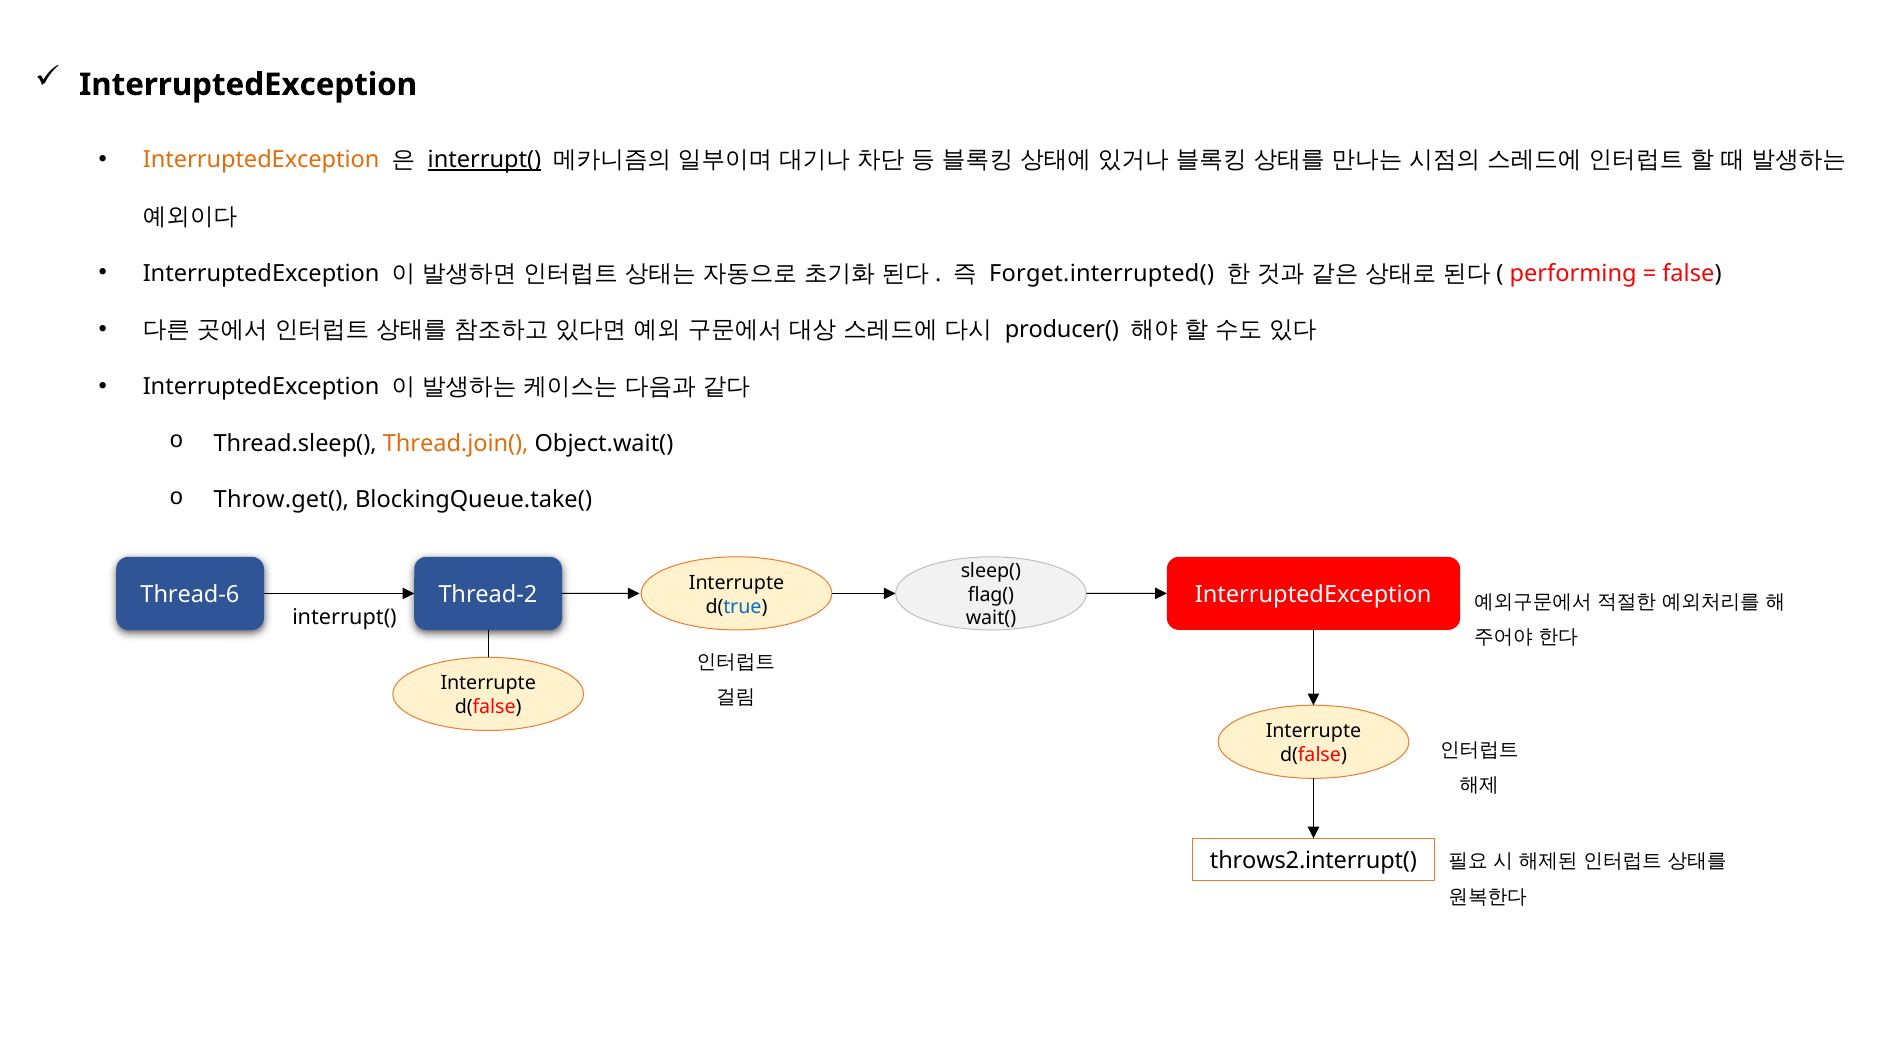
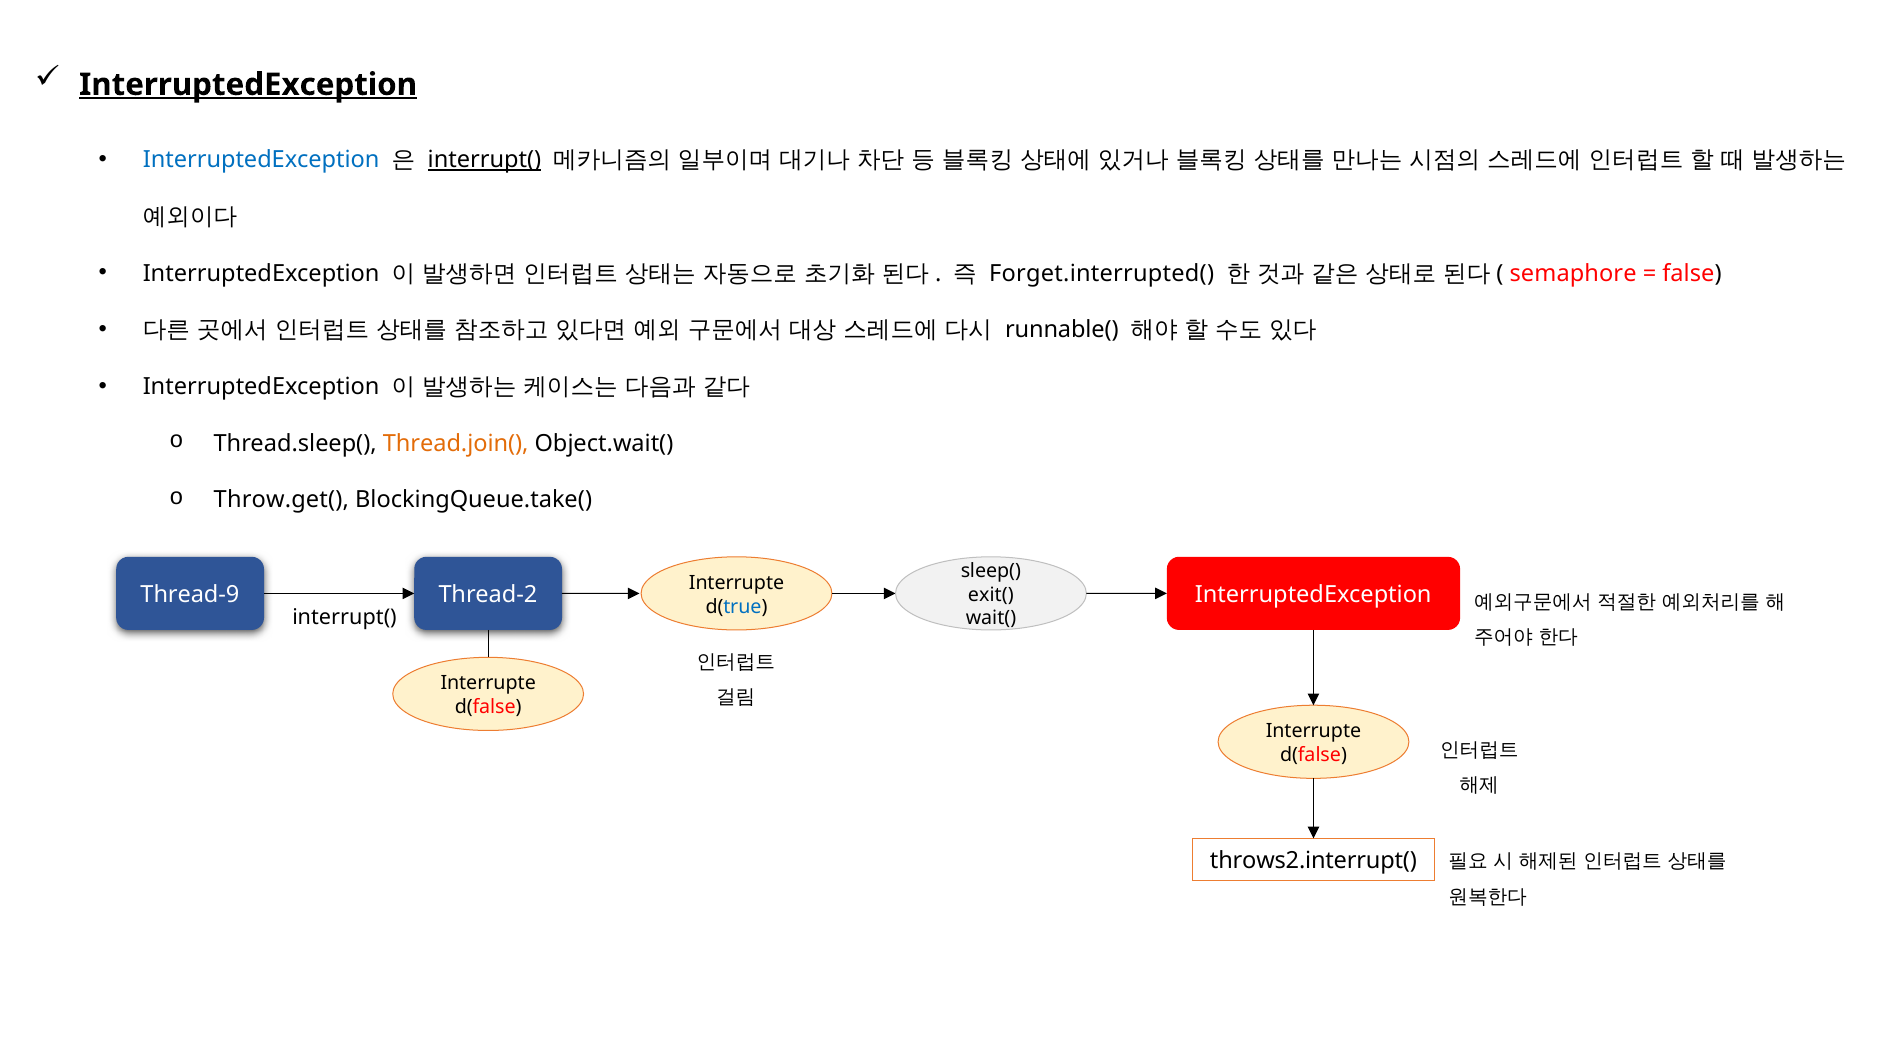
InterruptedException underline: none -> present (248, 85)
InterruptedException colour: orange -> blue (261, 160)
performing: performing -> semaphore (1573, 273)
producer(: producer( -> runnable( (1062, 330)
Thread-6: Thread-6 -> Thread-9 (190, 595)
flag(: flag( -> exit( (991, 595)
